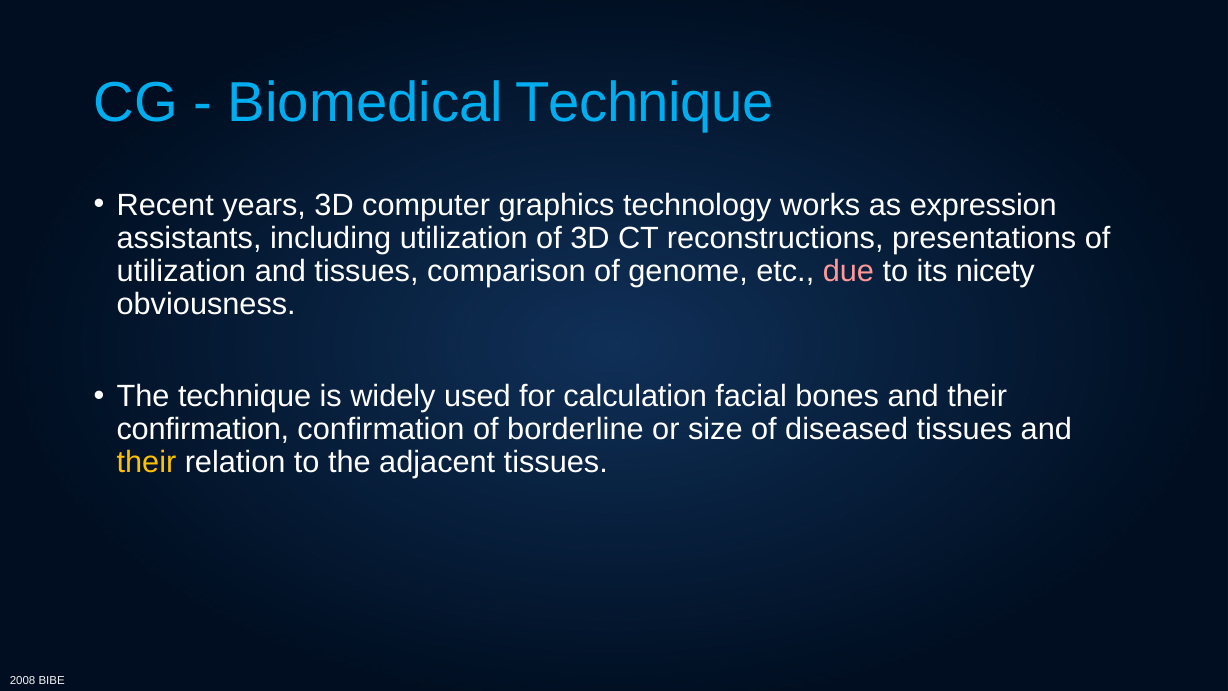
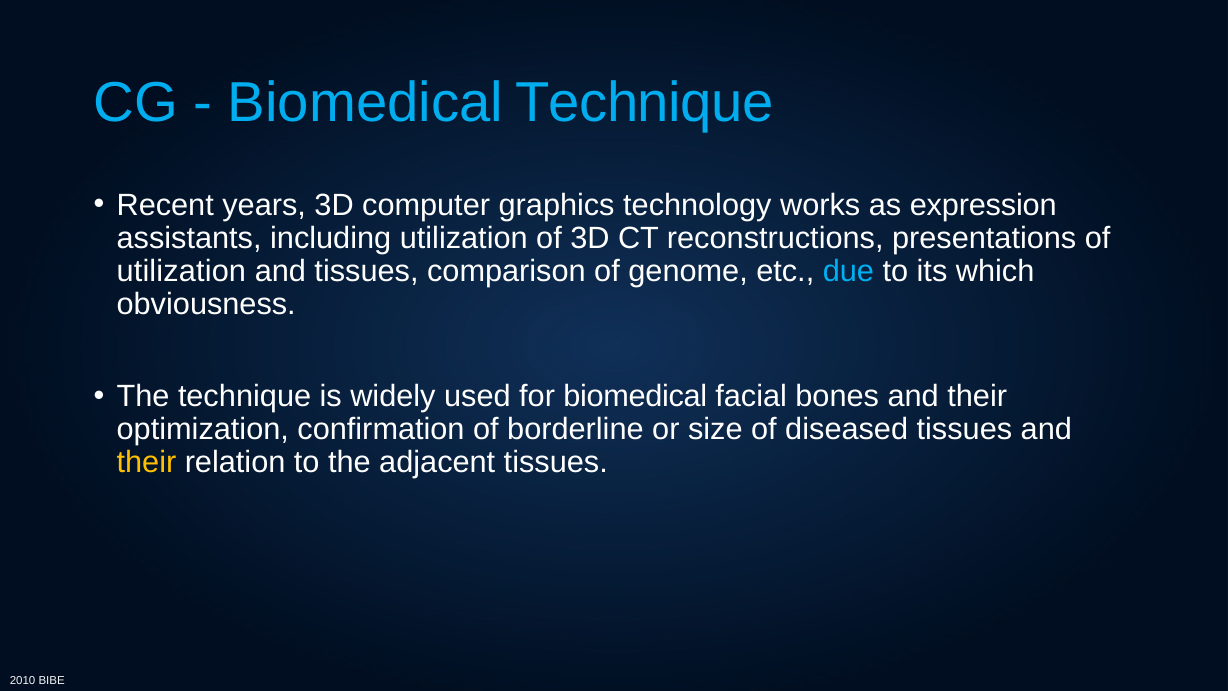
due colour: pink -> light blue (848, 271)
nicety: nicety -> which (995, 271)
for calculation: calculation -> biomedical (635, 396)
confirmation: confirmation -> optimization (203, 429)
2008: 2008 -> 2010 (23, 681)
